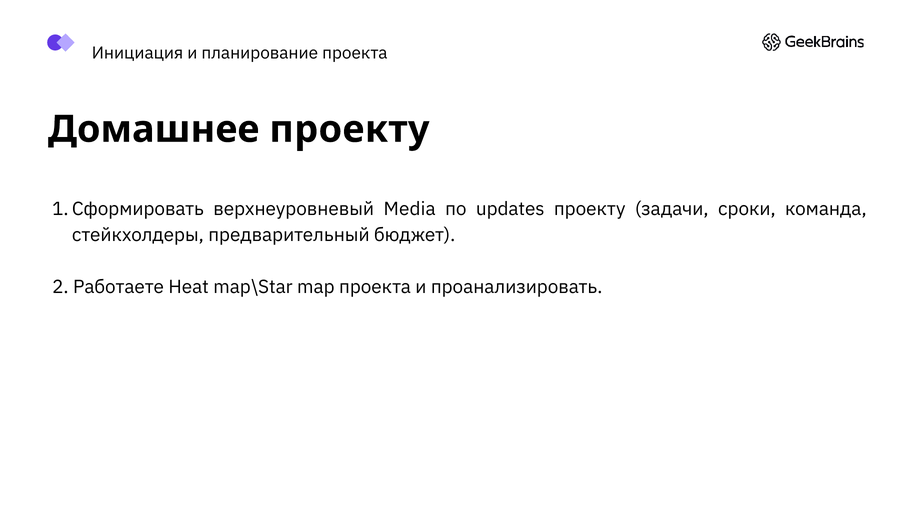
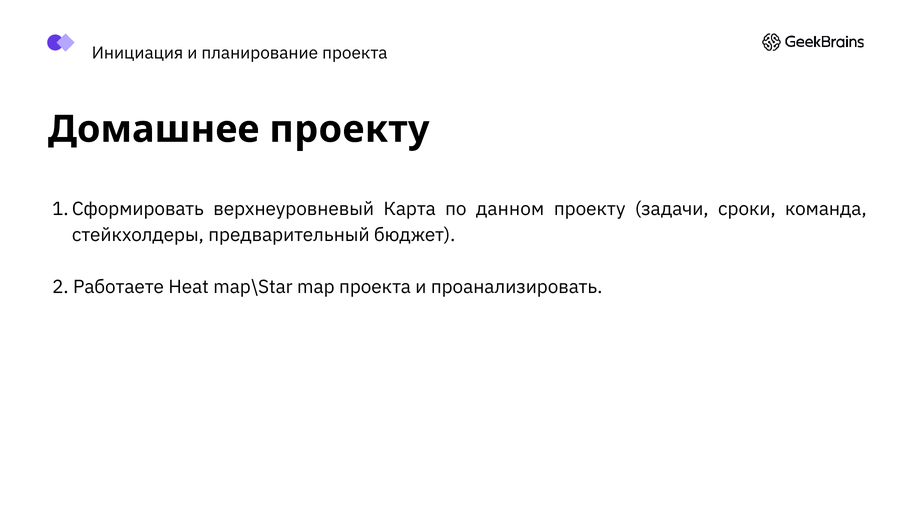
Media: Media -> Карта (410, 209)
updates: updates -> данном (510, 209)
